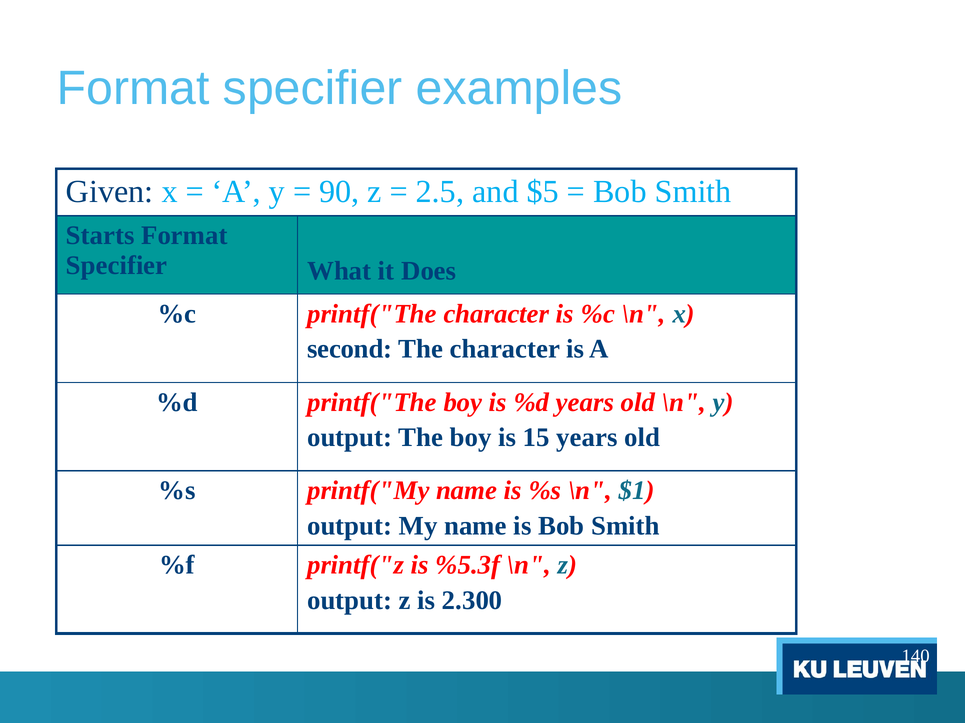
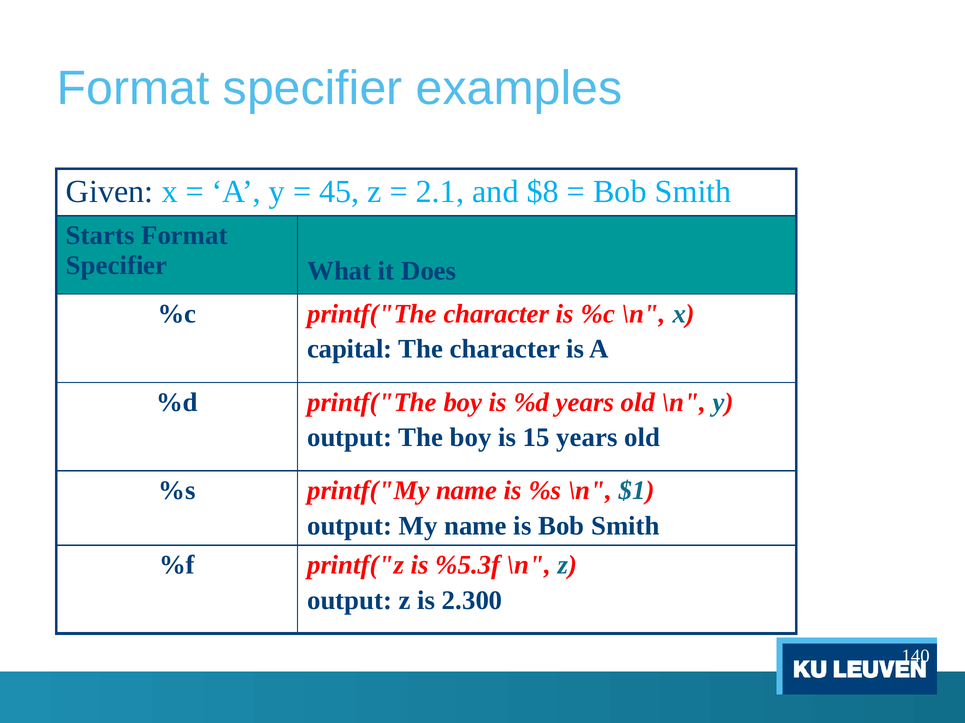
90: 90 -> 45 (339, 192)
2.5: 2.5 -> 2.1 (440, 192)
$5: $5 -> $8 (543, 192)
second: second -> capital (350, 349)
